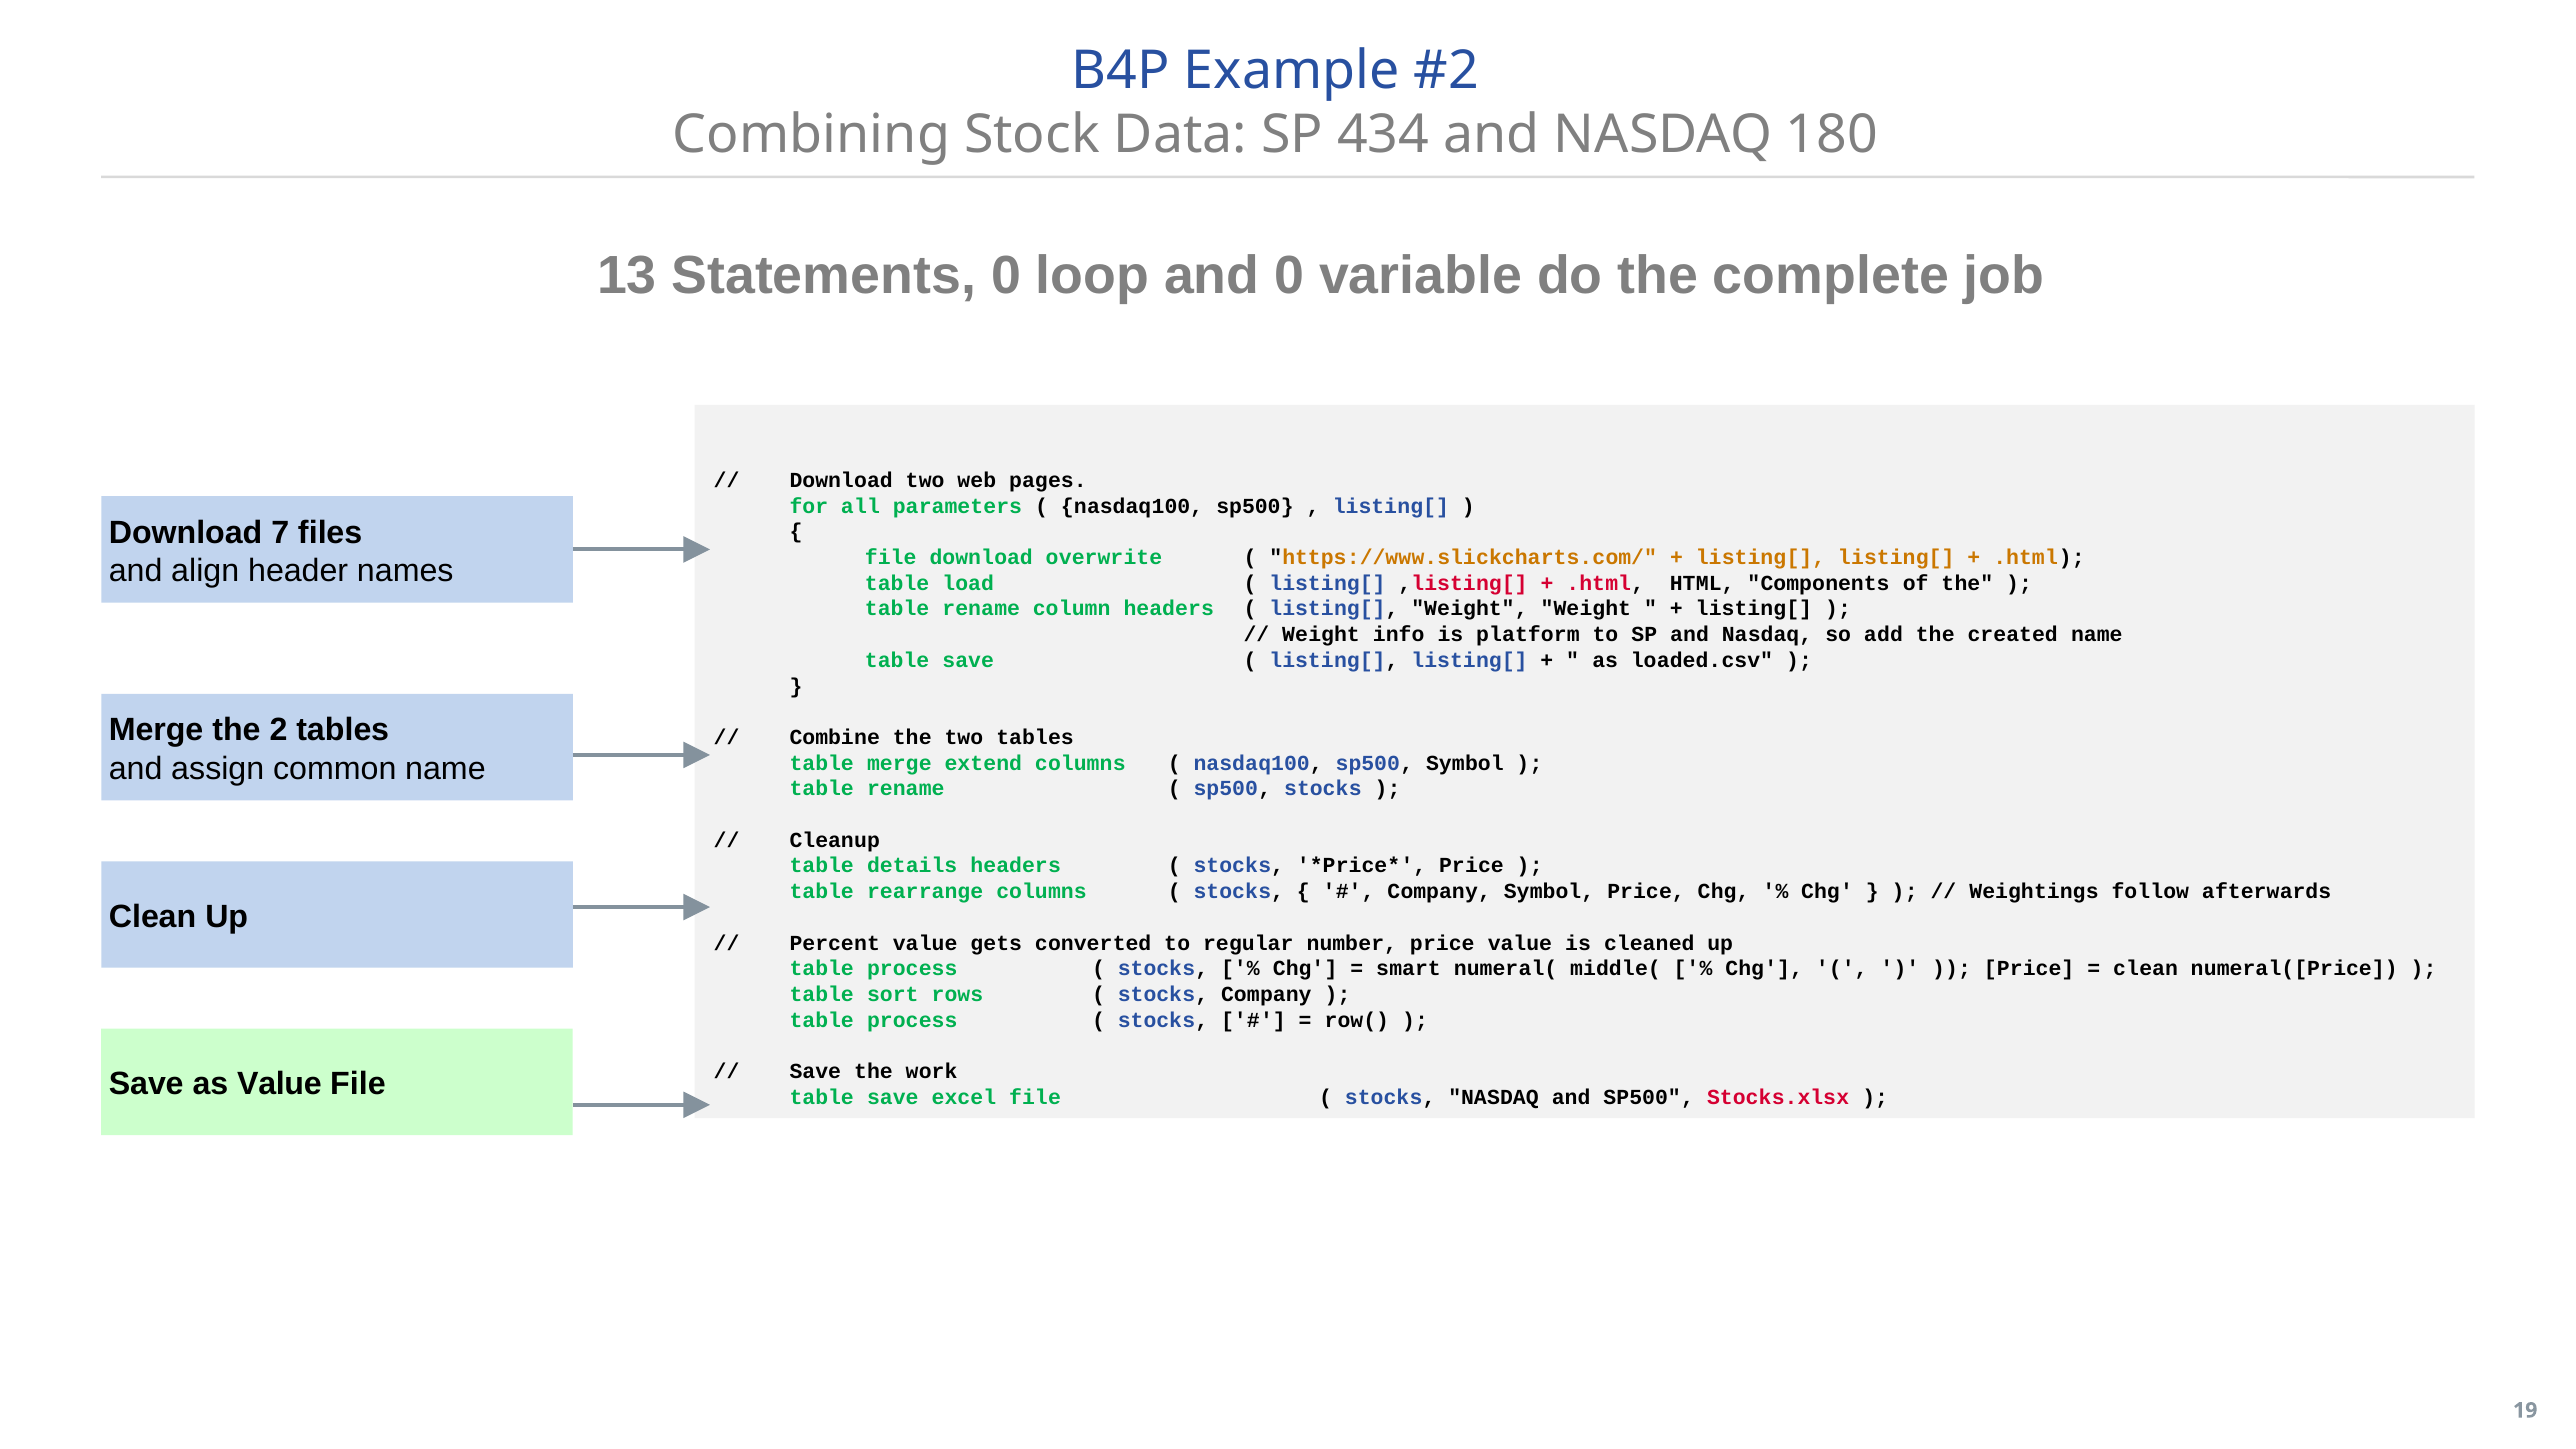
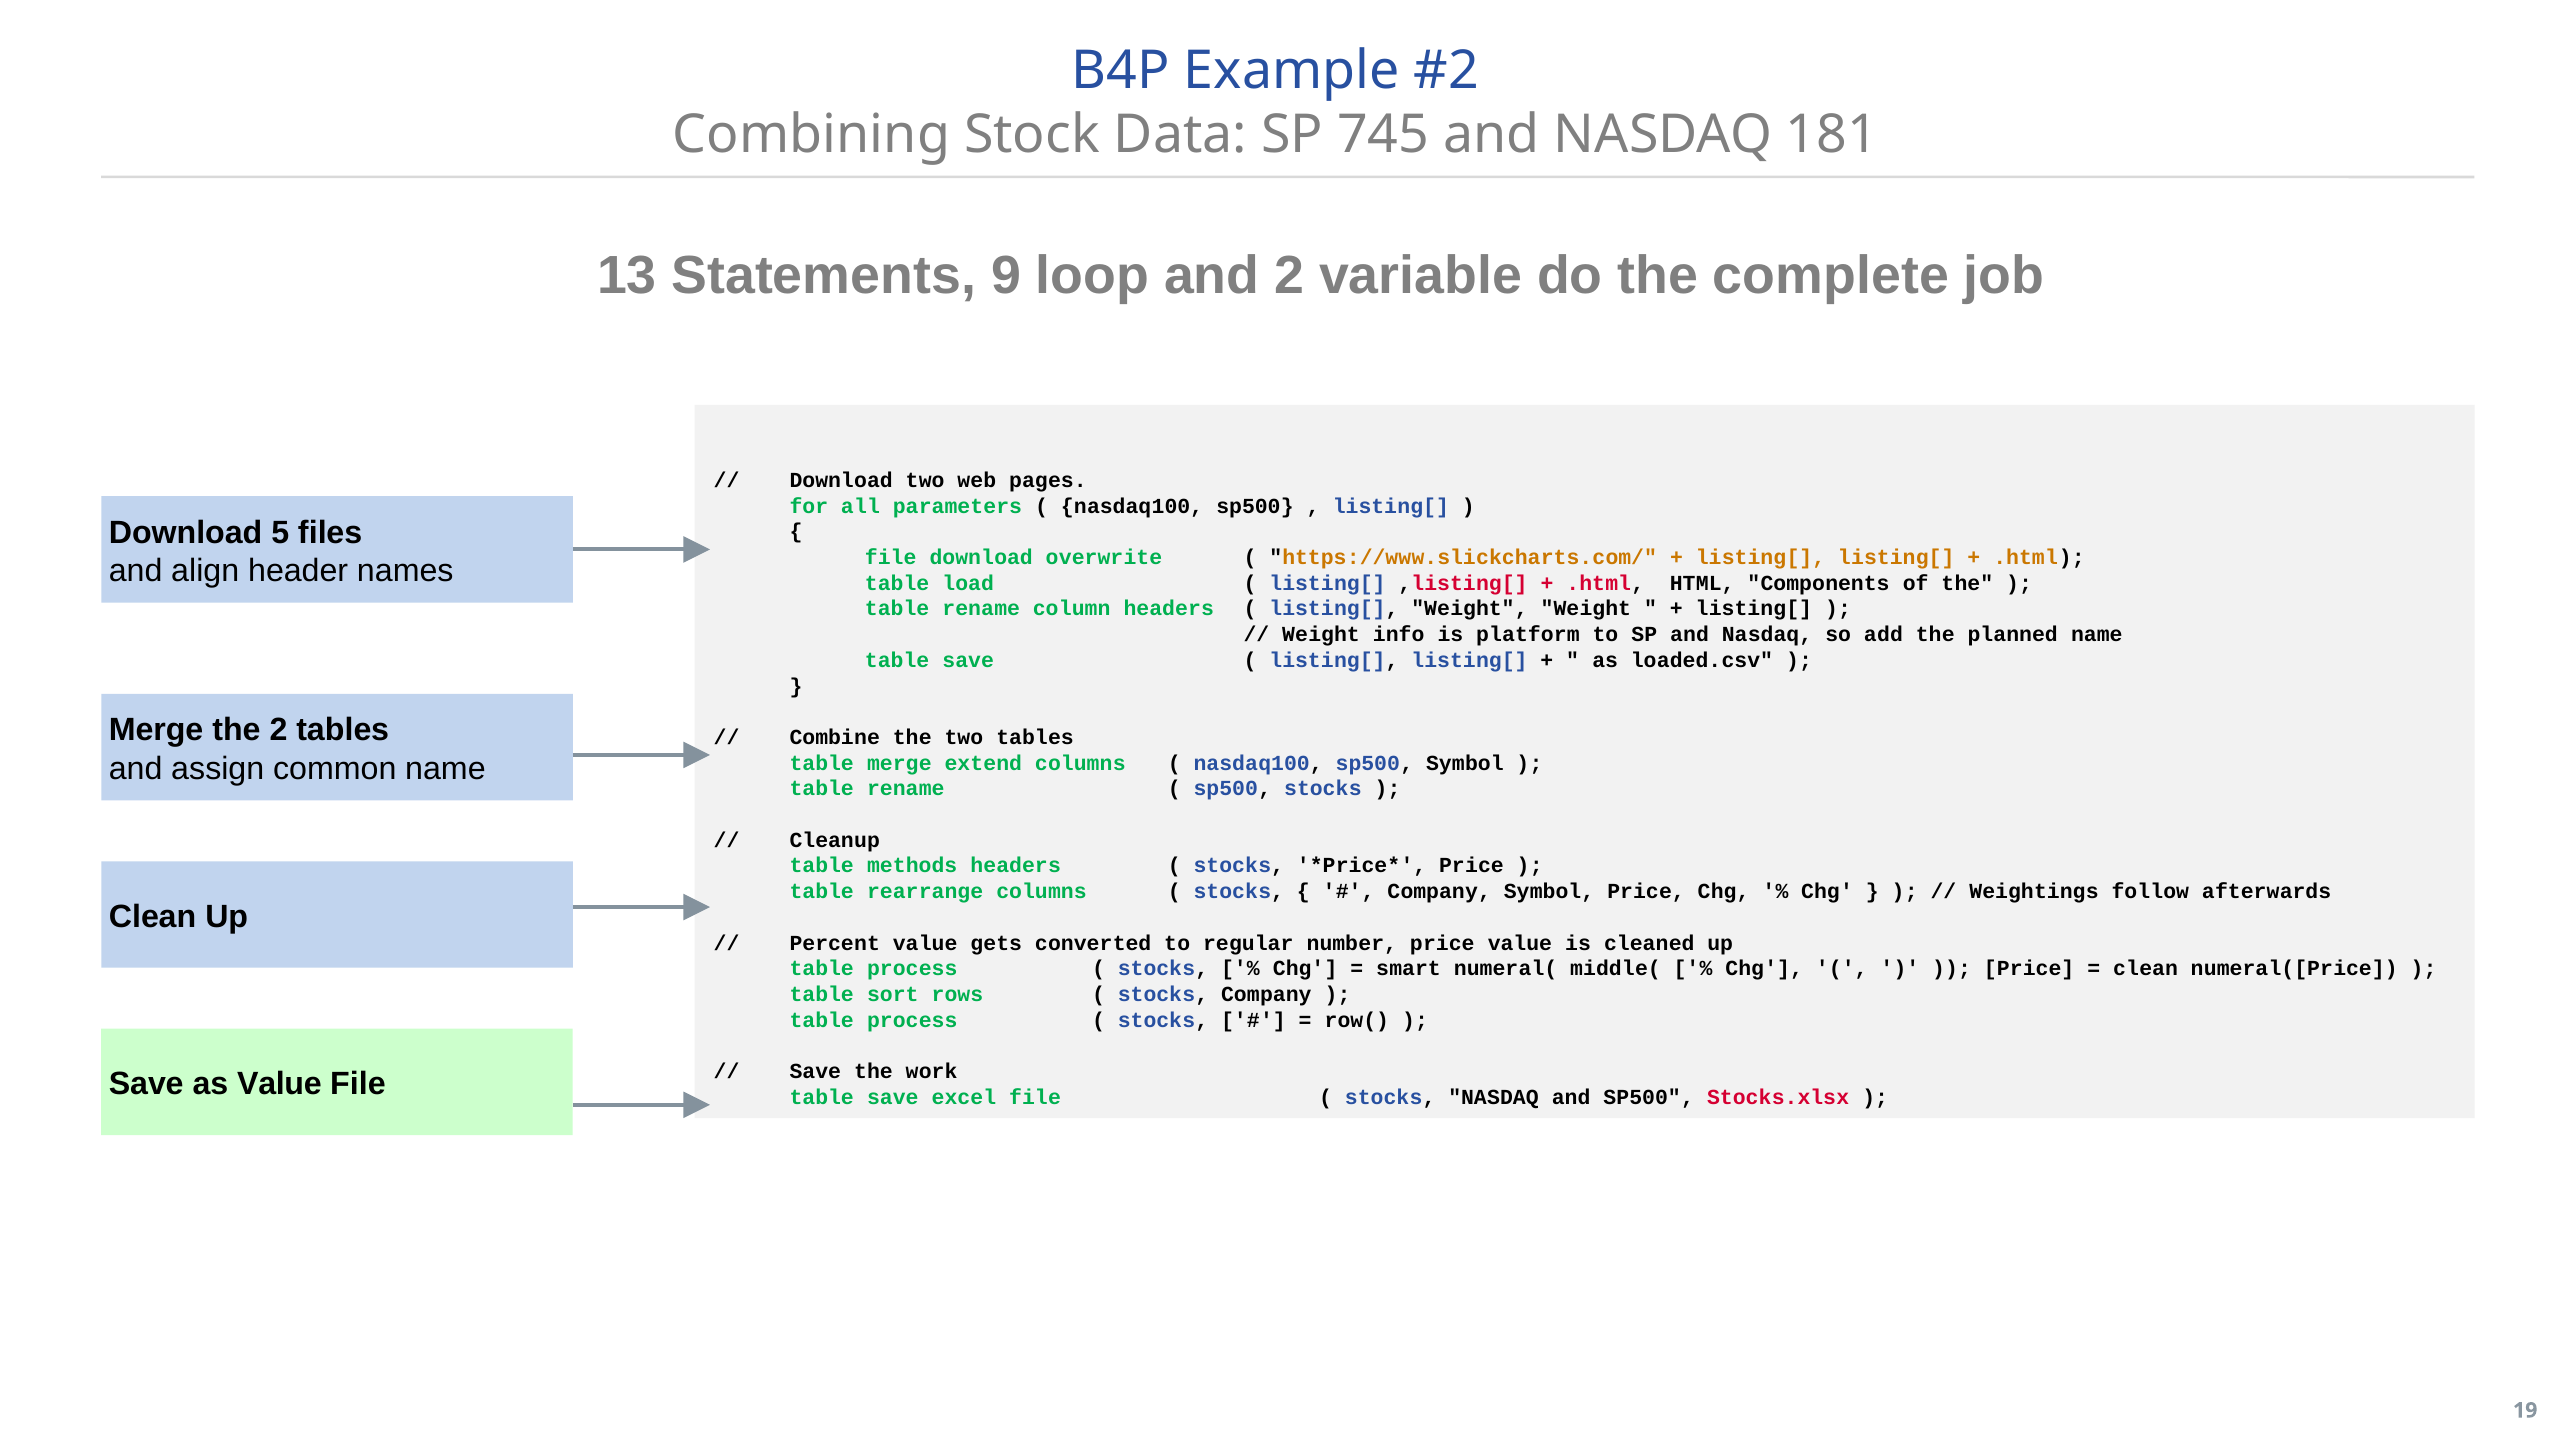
434: 434 -> 745 (1383, 135)
180: 180 -> 181 (1832, 135)
Statements 0: 0 -> 9 (1006, 276)
and 0: 0 -> 2 (1289, 276)
7: 7 -> 5 (280, 532)
created: created -> planned (2013, 635)
details: details -> methods (912, 866)
